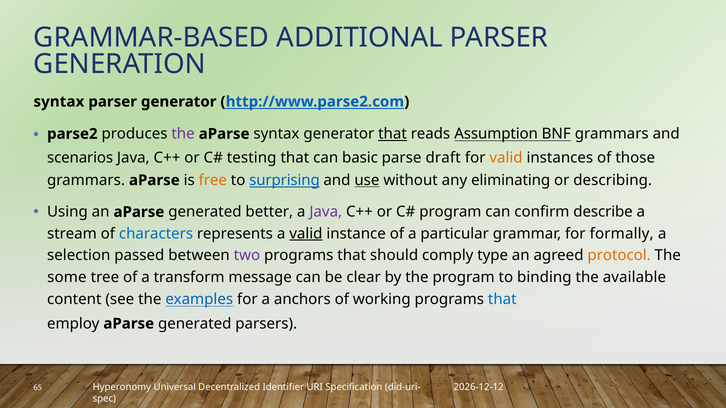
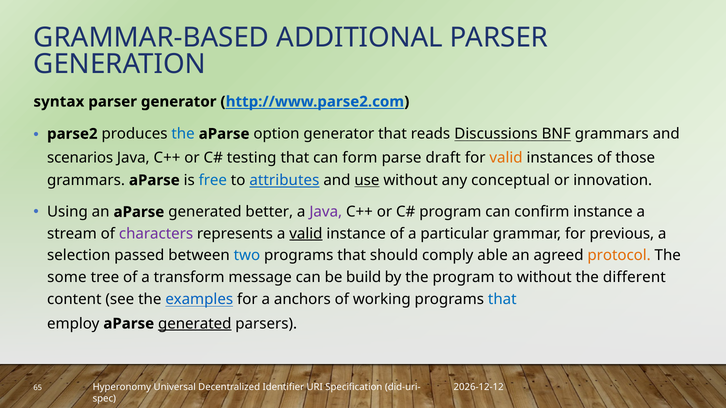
the colour: purple -> blue (183, 134)
aParse syntax: syntax -> option (276, 134)
that underline: present -> none (393, 134)
Assumption: Assumption -> Discussions (496, 134)
basic: basic -> form (360, 158)
free colour: orange -> blue (213, 180)
surprising: surprising -> attributes (284, 180)
eliminating: eliminating -> conceptual (511, 180)
describing: describing -> innovation (613, 180)
confirm describe: describe -> instance (603, 212)
characters colour: blue -> purple (156, 234)
formally: formally -> previous (622, 234)
two colour: purple -> blue (247, 256)
type: type -> able (493, 256)
clear: clear -> build (364, 277)
to binding: binding -> without (544, 277)
available: available -> different (634, 277)
generated underline: none -> present (195, 324)
